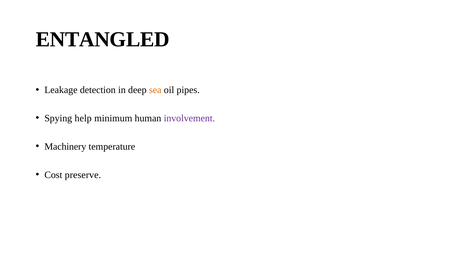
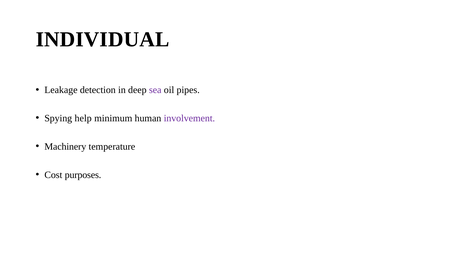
ENTANGLED: ENTANGLED -> INDIVIDUAL (103, 39)
sea colour: orange -> purple (155, 90)
preserve: preserve -> purposes (83, 175)
